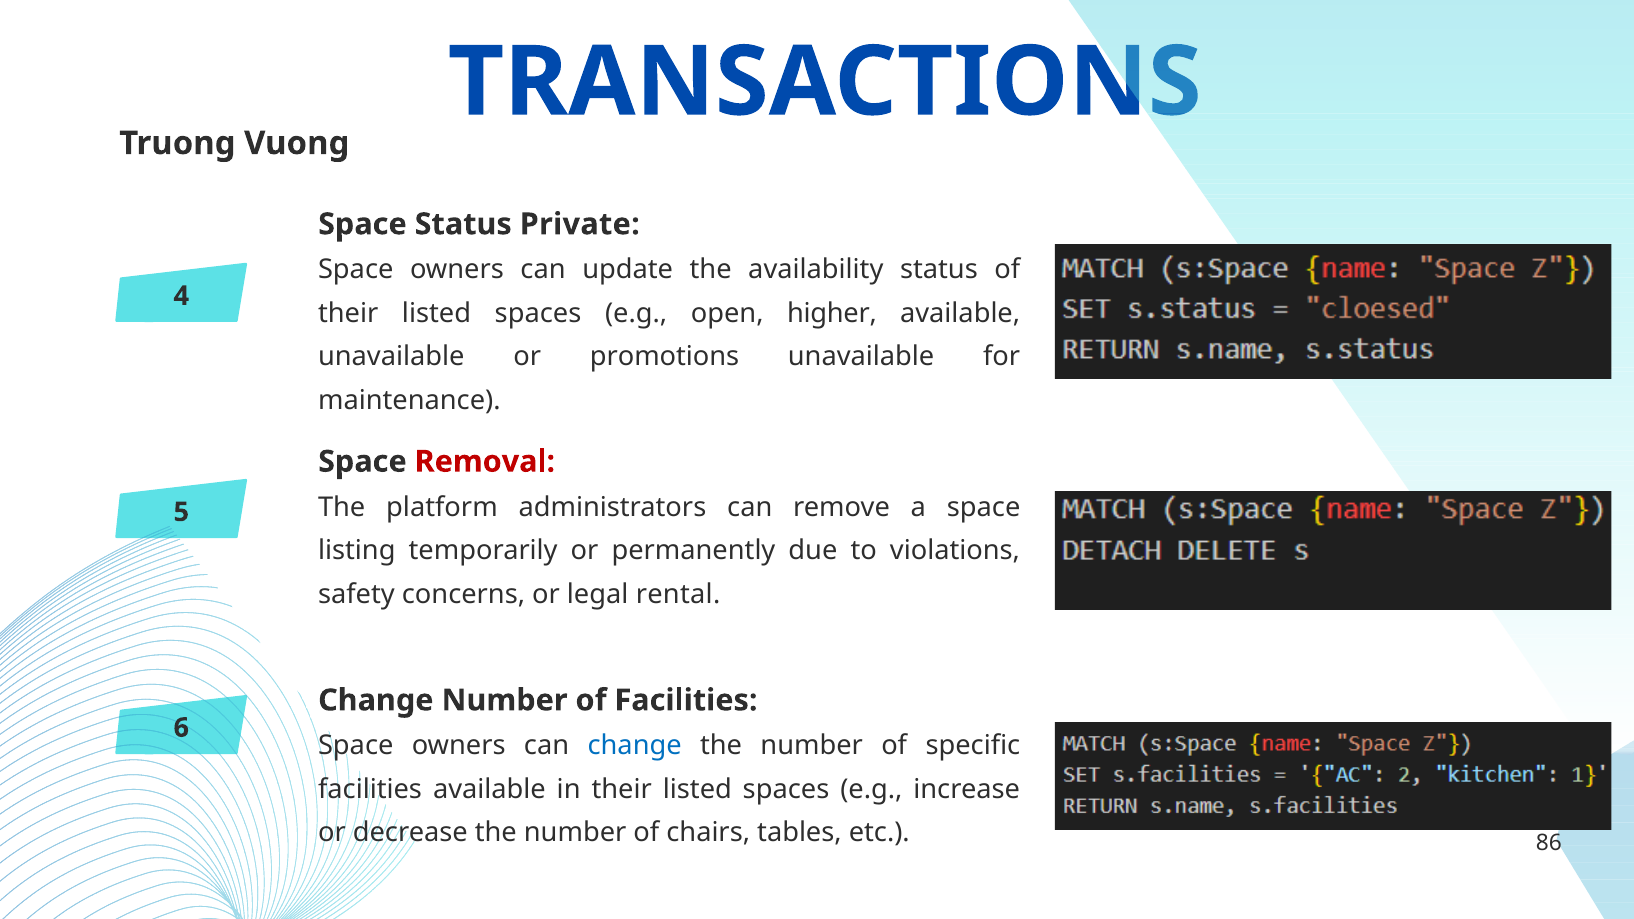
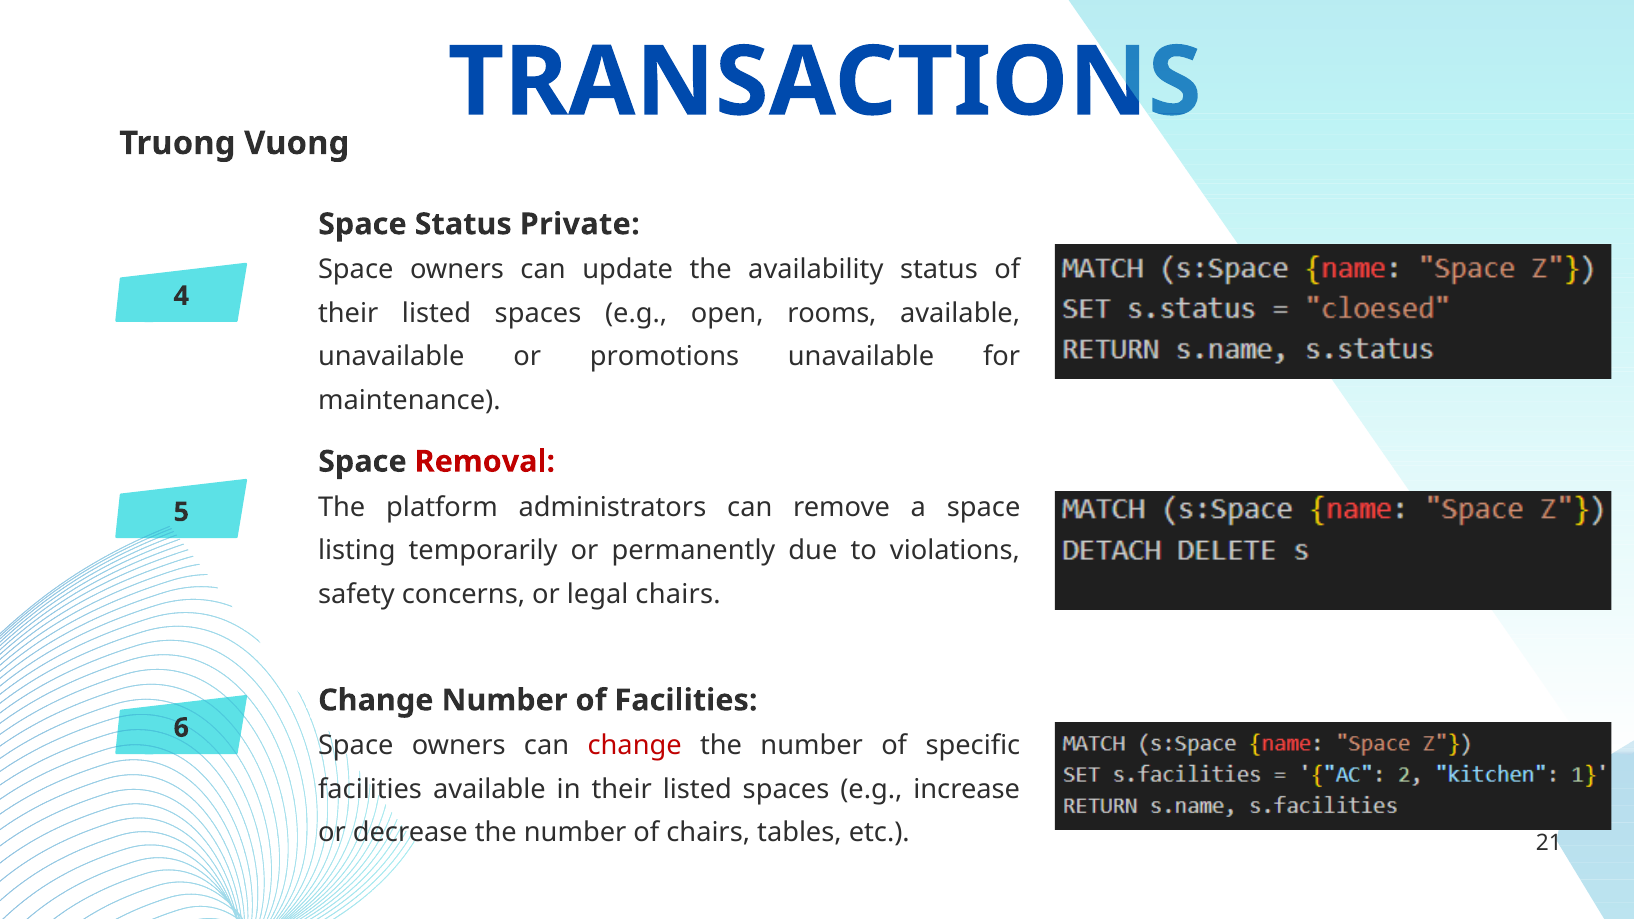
higher: higher -> rooms (832, 313)
legal rental: rental -> chairs (678, 594)
change colour: blue -> red (635, 746)
86: 86 -> 21 (1549, 843)
